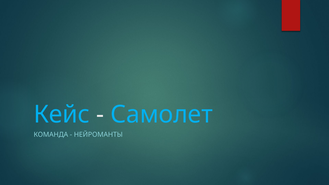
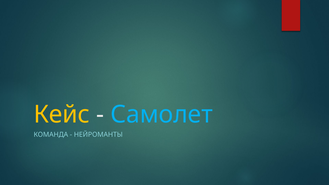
Кейс colour: light blue -> yellow (62, 115)
